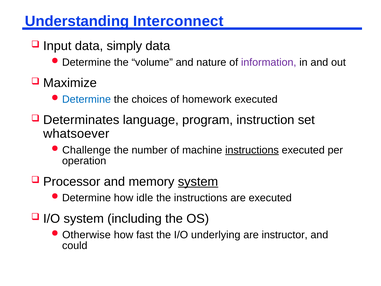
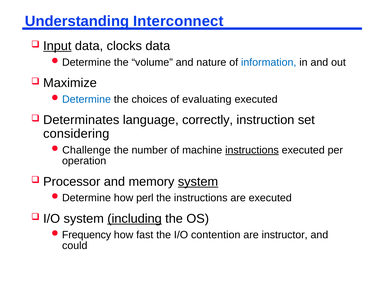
Input underline: none -> present (57, 46)
simply: simply -> clocks (124, 46)
information colour: purple -> blue (269, 62)
homework: homework -> evaluating (207, 99)
program: program -> correctly (208, 120)
whatsoever: whatsoever -> considering (76, 134)
idle: idle -> perl (145, 198)
including underline: none -> present (135, 218)
Otherwise: Otherwise -> Frequency (87, 235)
underlying: underlying -> contention (216, 235)
